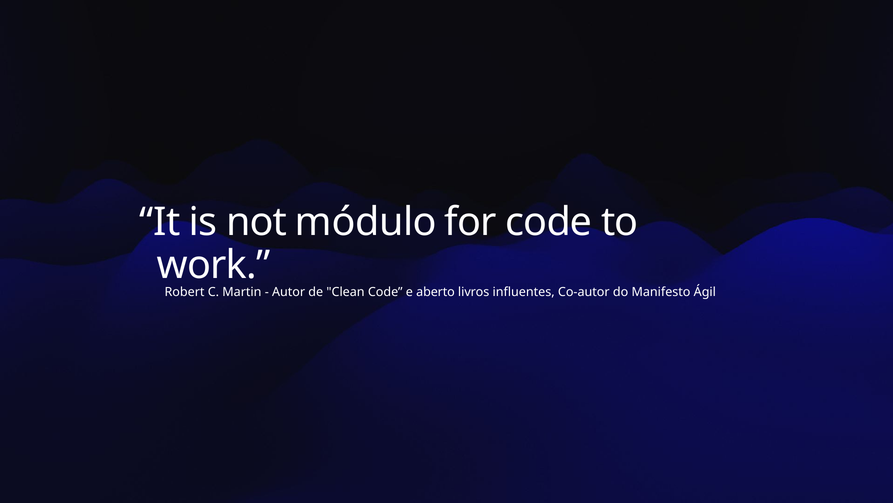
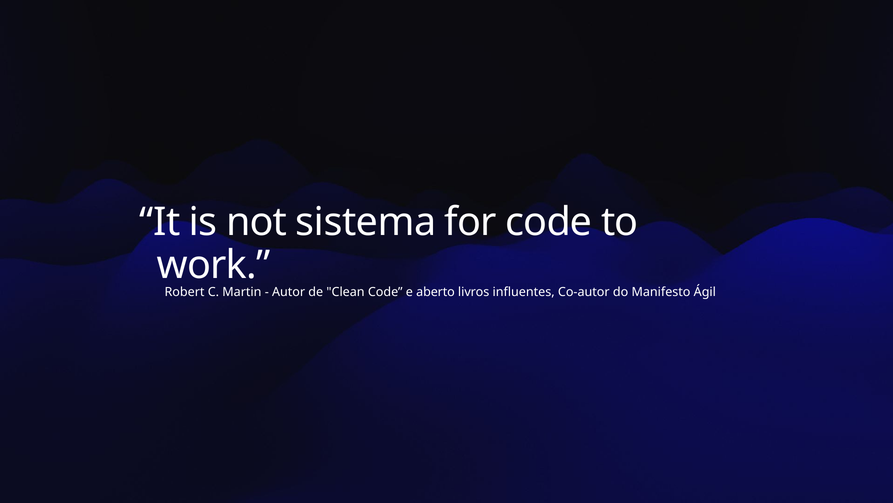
módulo: módulo -> sistema (366, 222)
